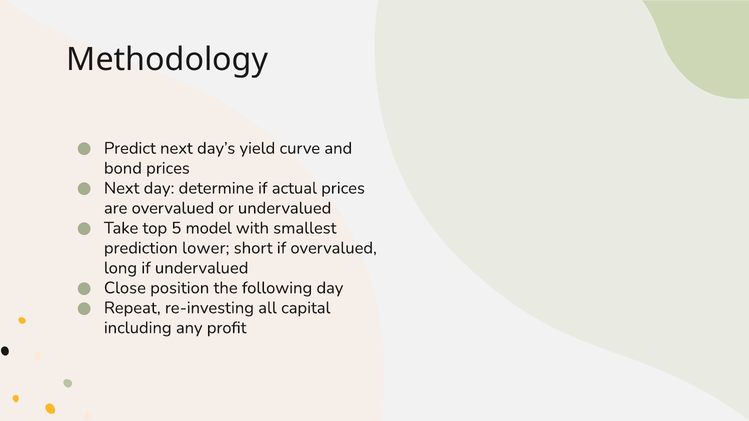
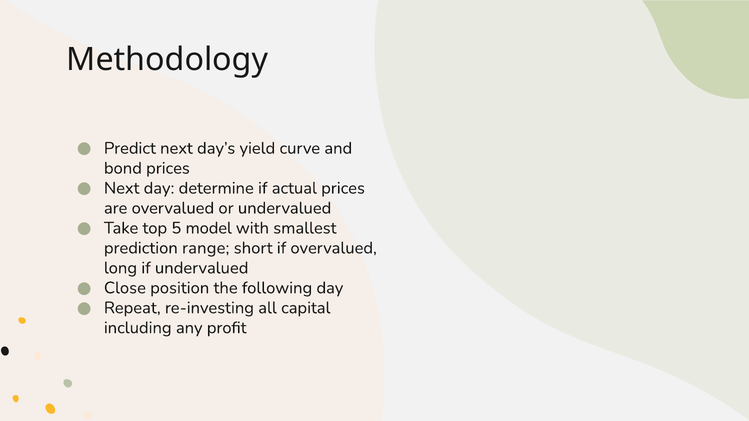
lower: lower -> range (206, 248)
